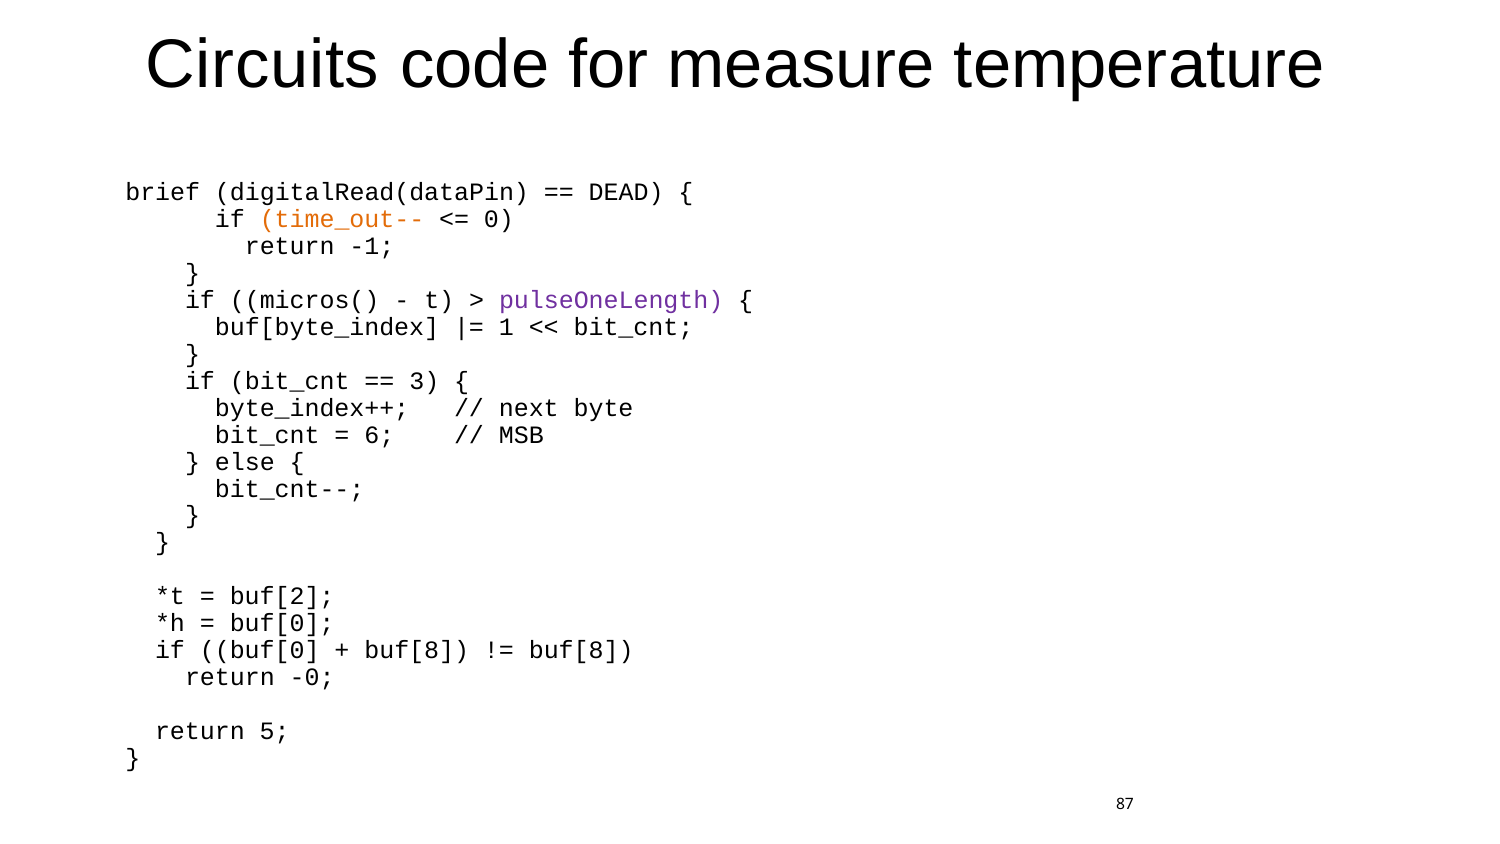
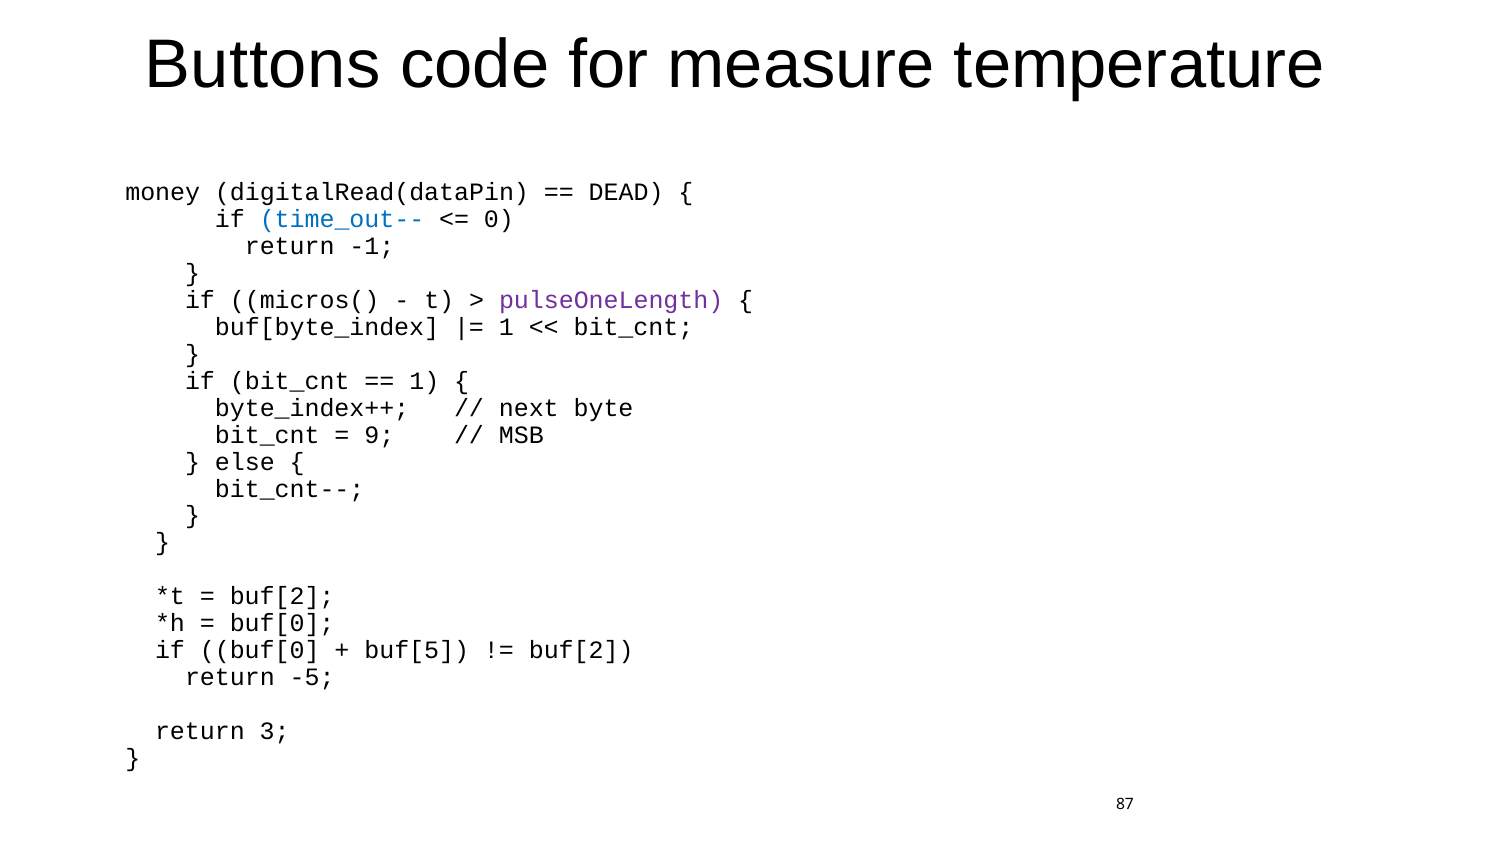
Circuits: Circuits -> Buttons (262, 65)
brief: brief -> money (163, 192)
time_out-- colour: orange -> blue (342, 219)
3: 3 -> 1 (424, 381)
6: 6 -> 9 (379, 435)
buf[8: buf[8 -> buf[5 (417, 650)
buf[8: buf[8 -> buf[2 (581, 650)
-0: -0 -> -5 (312, 677)
5: 5 -> 3 (275, 731)
